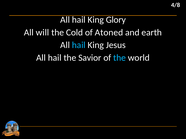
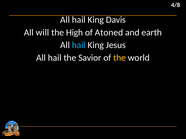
Glory: Glory -> Davis (116, 20)
Cold: Cold -> High (75, 32)
the colour: light blue -> yellow (120, 58)
